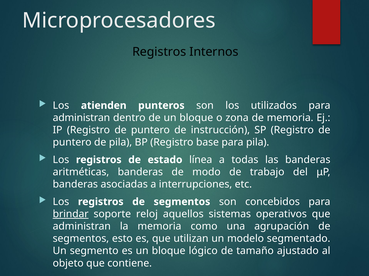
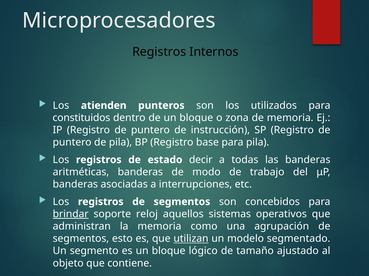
administran: administran -> constituidos (81, 118)
línea: línea -> decir (201, 160)
utilizan underline: none -> present (191, 239)
